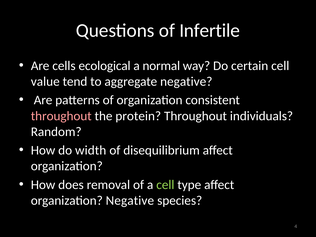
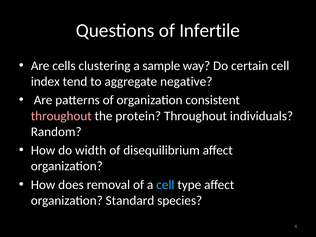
ecological: ecological -> clustering (105, 66)
normal: normal -> sample (161, 66)
value: value -> index (45, 81)
cell colour: light green -> light blue (165, 185)
organization Negative: Negative -> Standard (130, 201)
